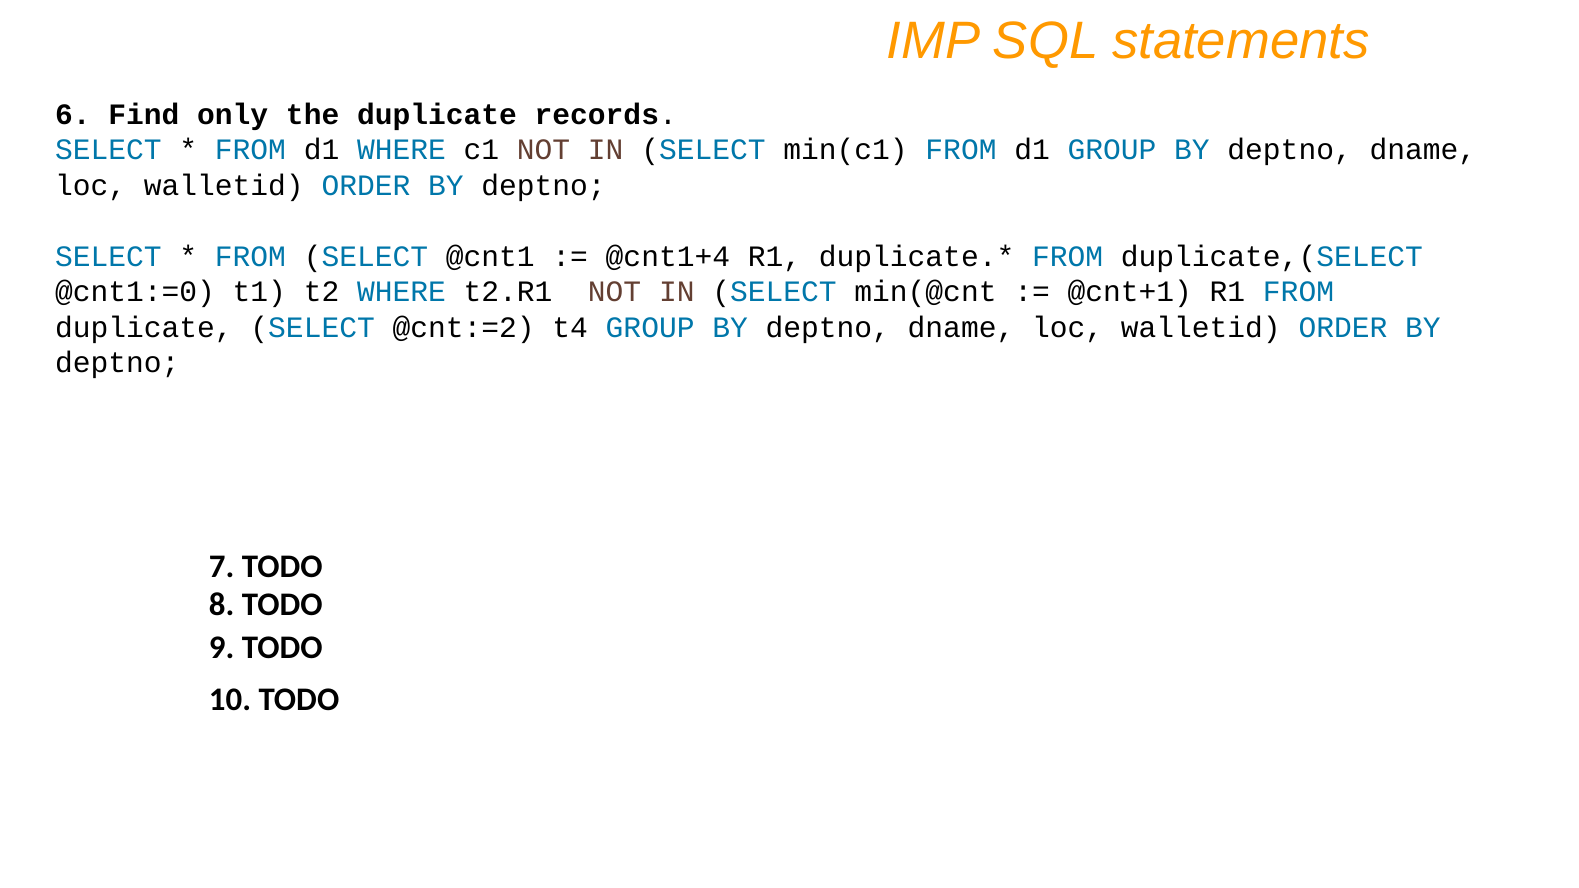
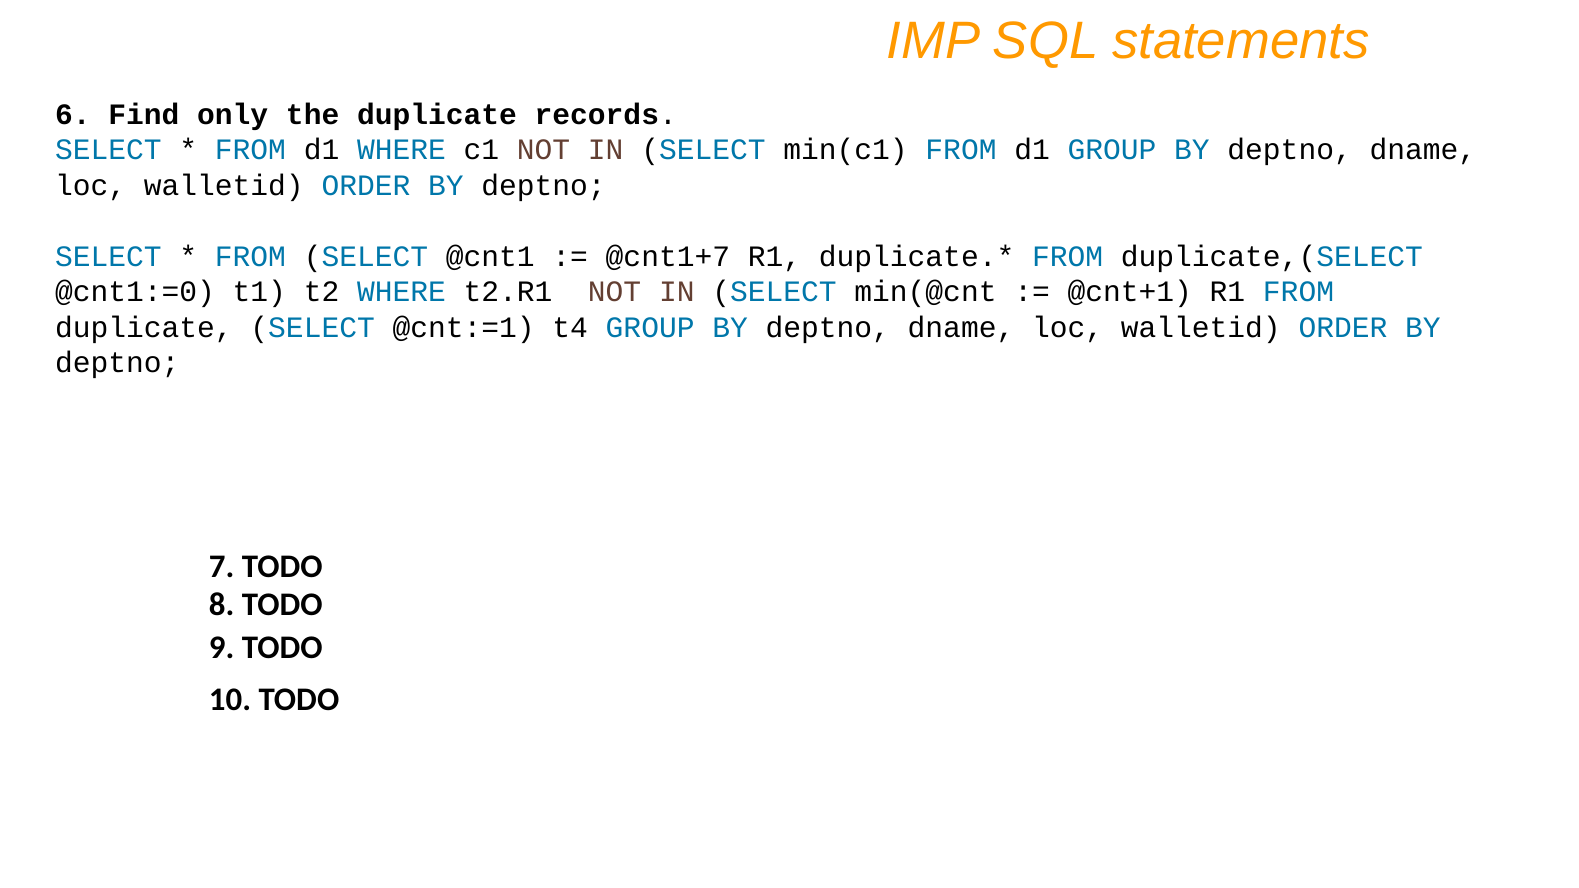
@cnt1+4: @cnt1+4 -> @cnt1+7 (668, 257)
@cnt:=2: @cnt:=2 -> @cnt:=1 (464, 328)
